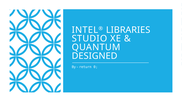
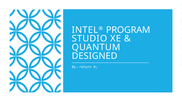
LIBRARIES: LIBRARIES -> PROGRAM (128, 30)
